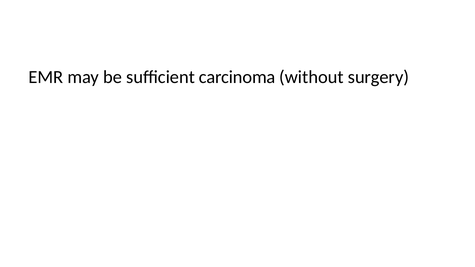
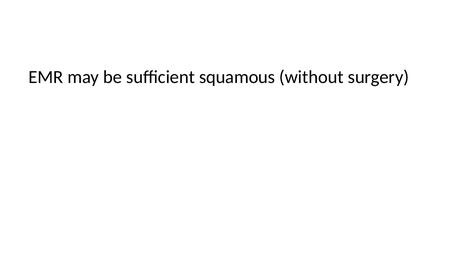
carcinoma: carcinoma -> squamous (237, 77)
